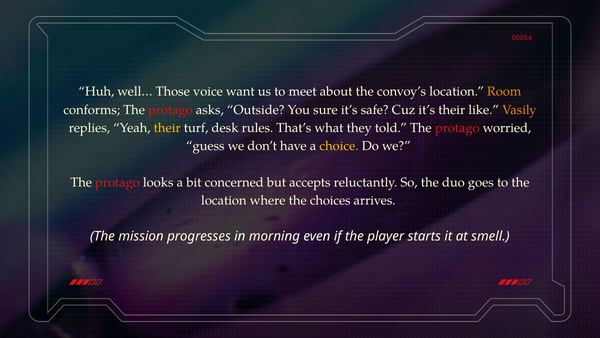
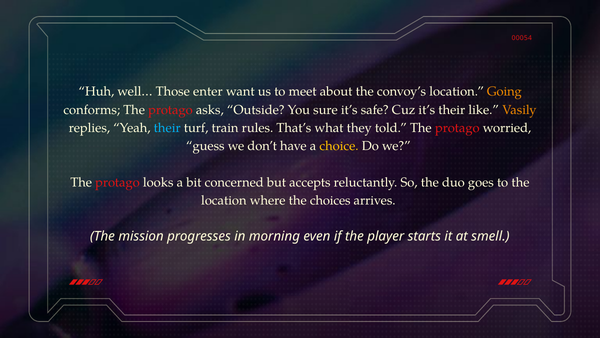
voice: voice -> enter (208, 92)
Room: Room -> Going (504, 92)
their colour: yellow -> light blue (167, 128)
desk: desk -> train (225, 128)
